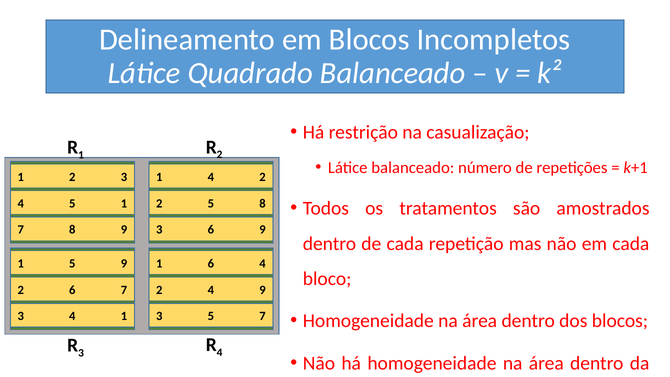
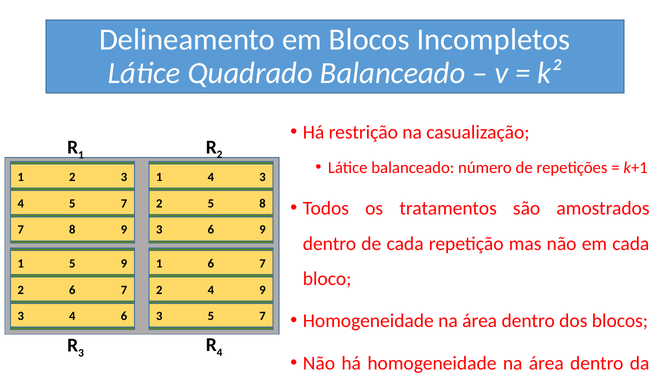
1 4 2: 2 -> 3 (263, 177)
4 5 1: 1 -> 7 (124, 203)
1 6 4: 4 -> 7 (263, 263)
4 1: 1 -> 6 (124, 316)
